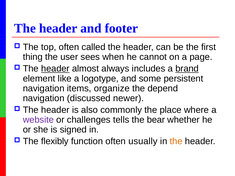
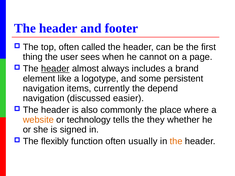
brand underline: present -> none (187, 69)
organize: organize -> currently (112, 88)
newer: newer -> easier (128, 98)
website colour: purple -> orange (38, 120)
challenges: challenges -> technology (89, 120)
bear: bear -> they (156, 120)
